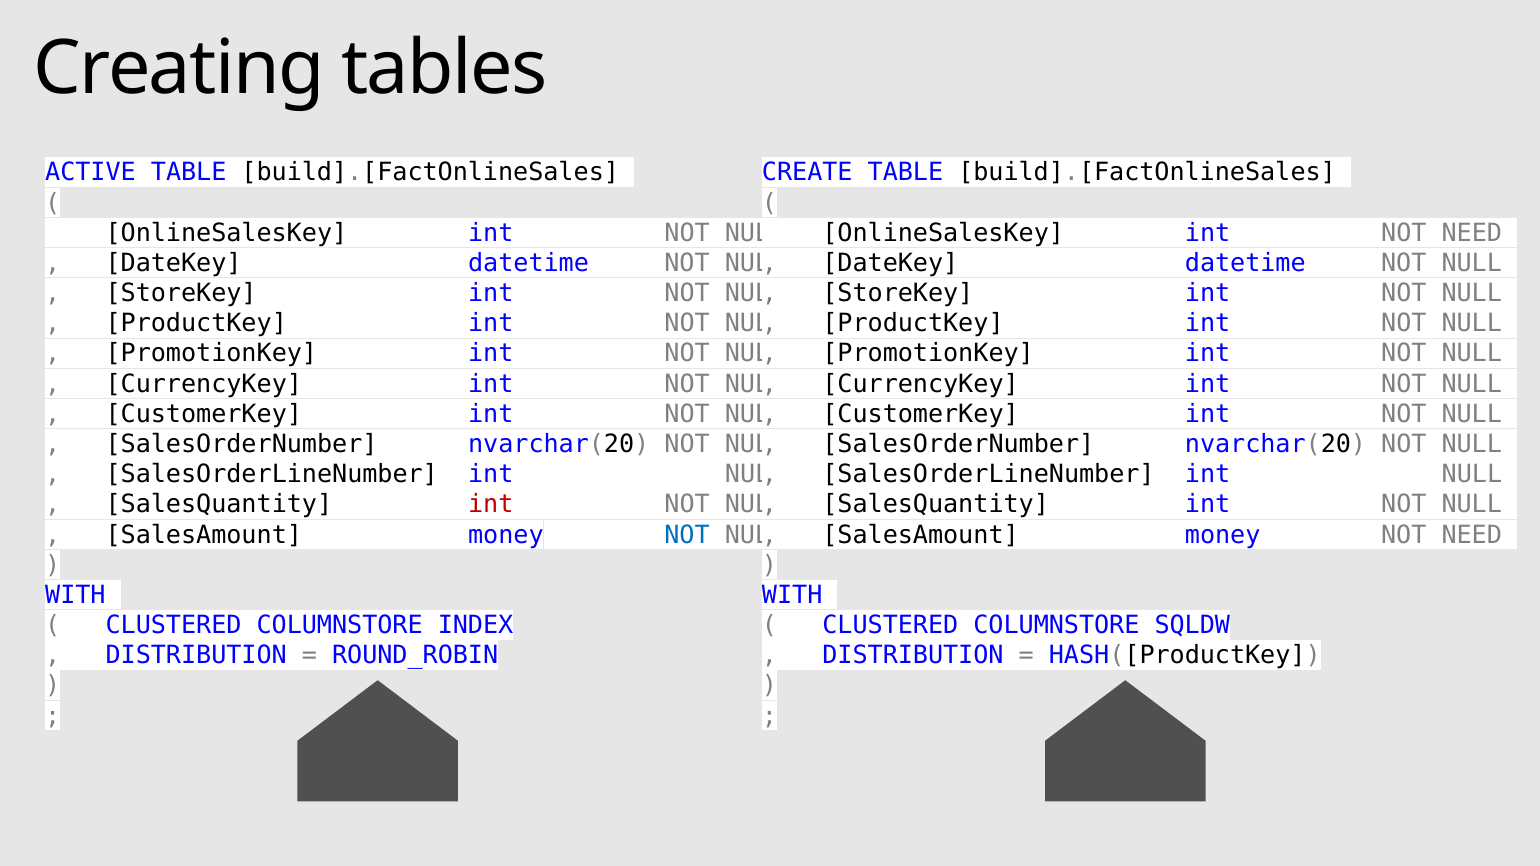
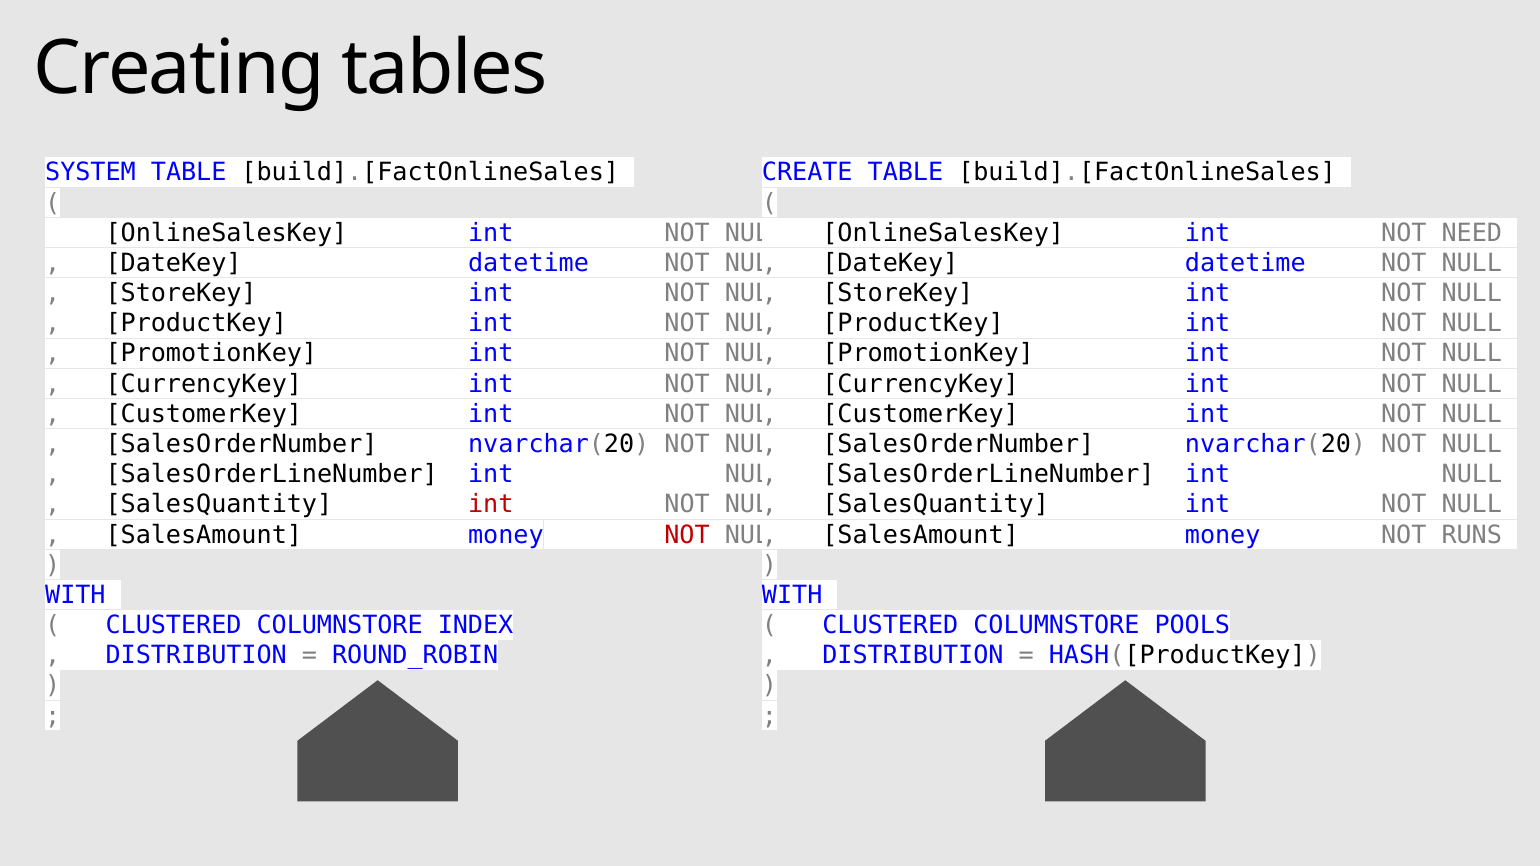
ACTIVE: ACTIVE -> SYSTEM (91, 173)
NOT colour: blue -> red (687, 535)
money NOT NEED: NEED -> RUNS (1472, 535)
SQLDW: SQLDW -> POOLS (1192, 625)
